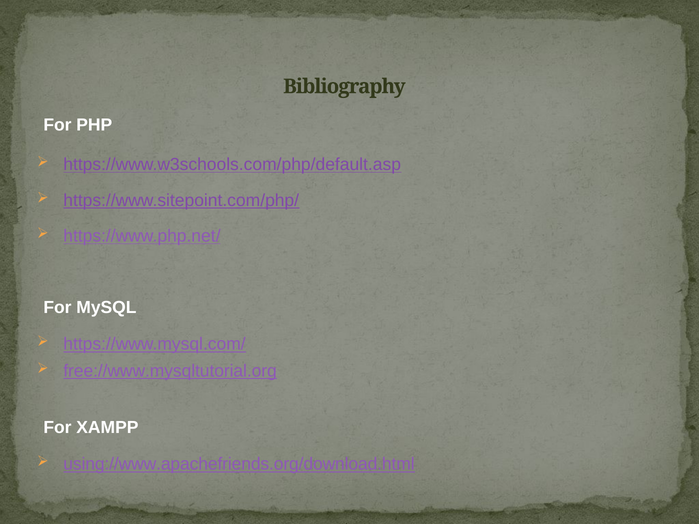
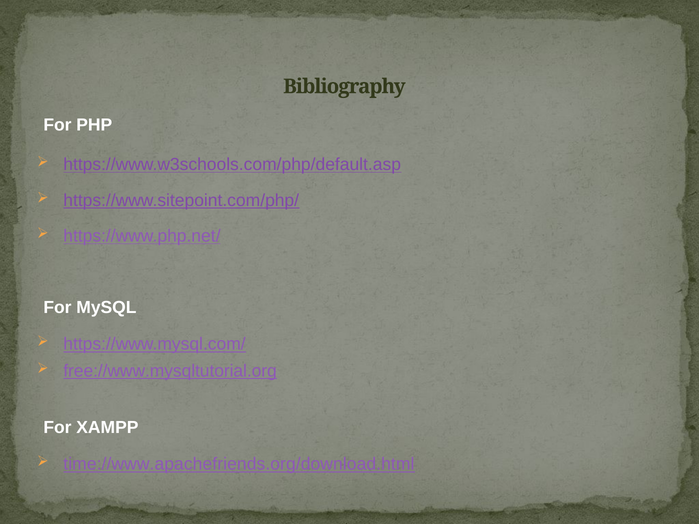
using://www.apachefriends.org/download.html: using://www.apachefriends.org/download.html -> time://www.apachefriends.org/download.html (239, 464)
